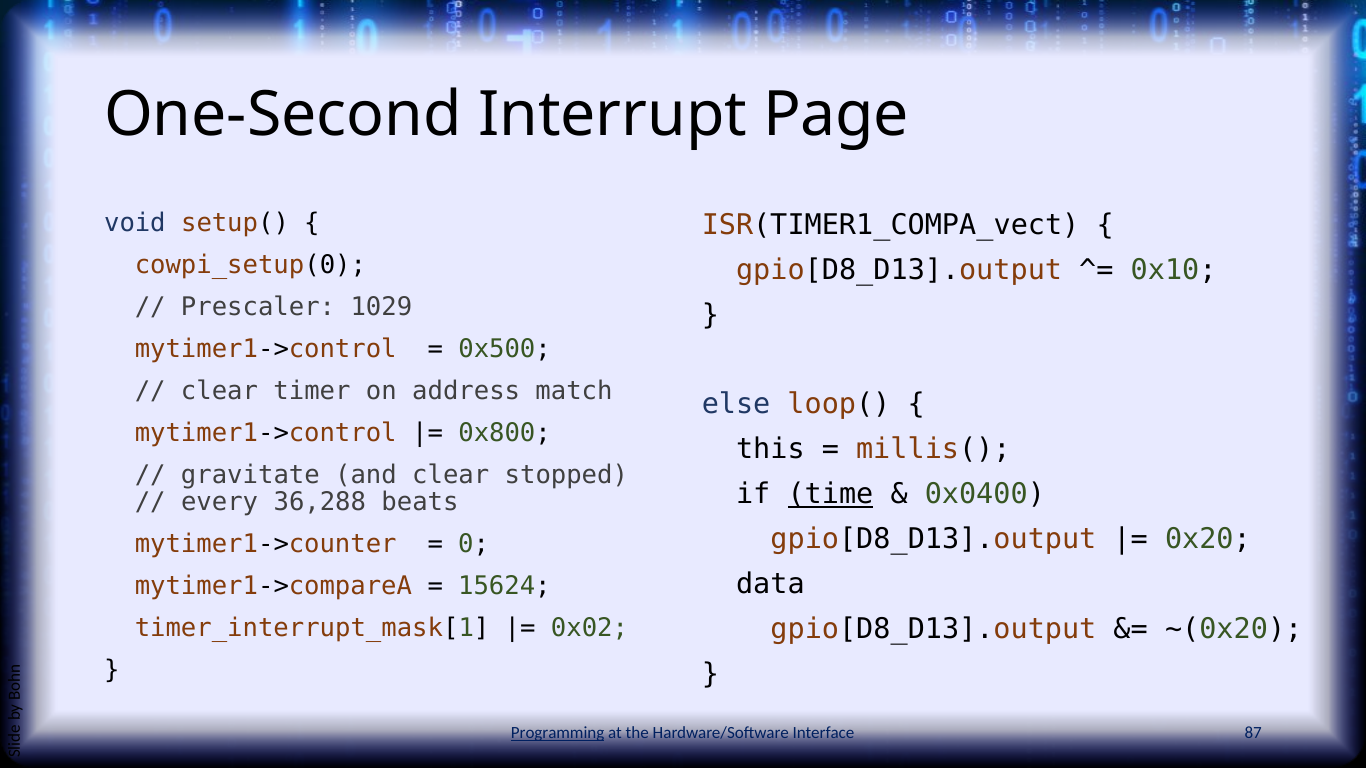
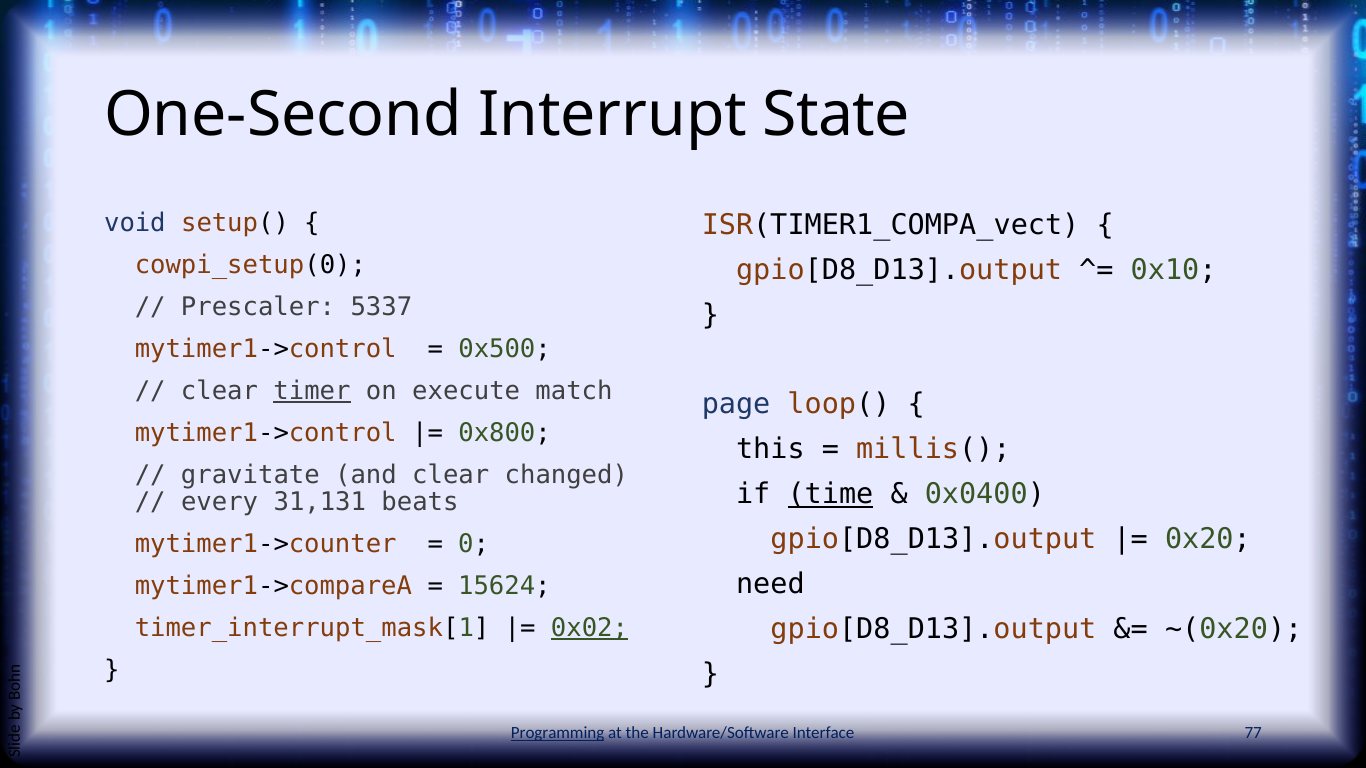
Page: Page -> State (836, 115)
1029: 1029 -> 5337 (381, 307)
timer underline: none -> present (312, 391)
address: address -> execute (466, 391)
else: else -> page (736, 405)
stopped: stopped -> changed (566, 475)
36,288: 36,288 -> 31,131 (320, 502)
data: data -> need (770, 585)
0x02 underline: none -> present (589, 628)
87: 87 -> 77 (1253, 734)
